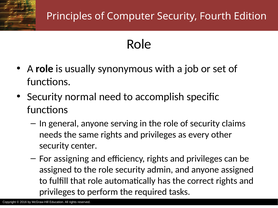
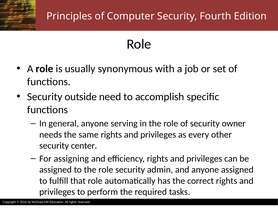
normal: normal -> outside (81, 97)
claims: claims -> owner (234, 124)
